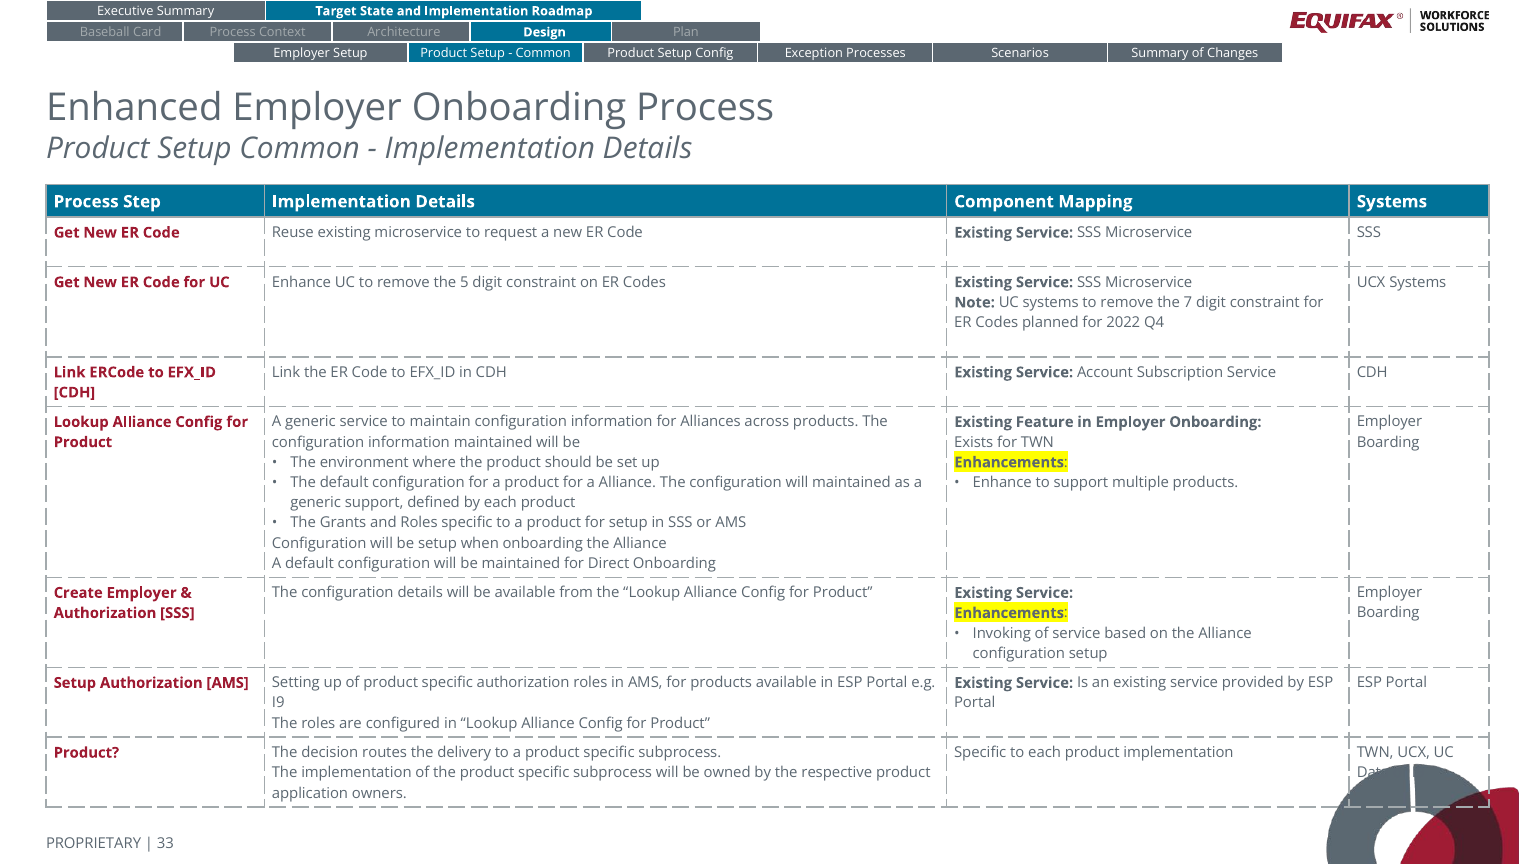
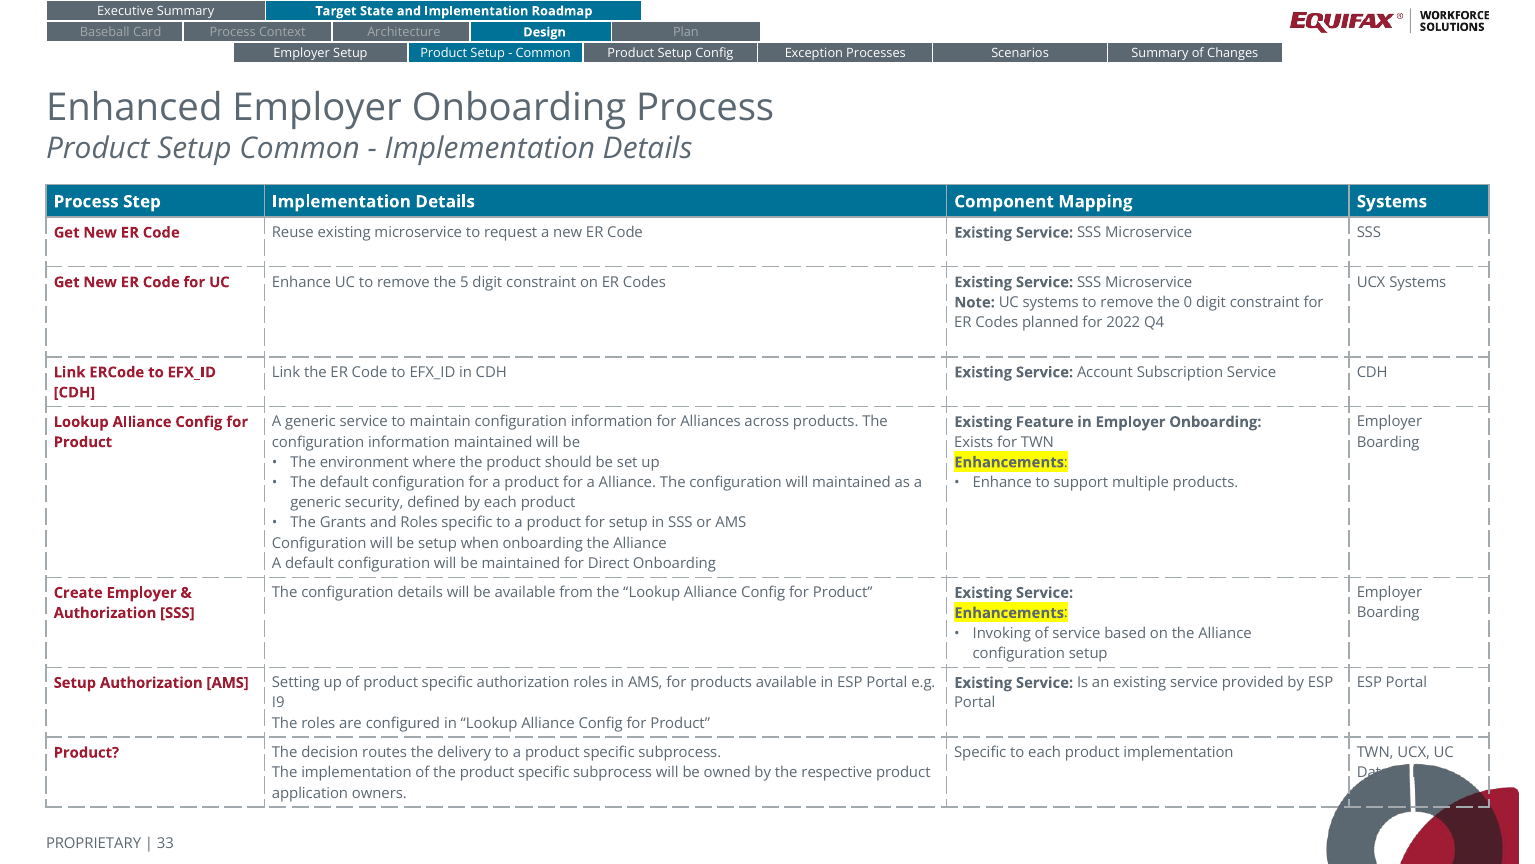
7: 7 -> 0 (1188, 302)
generic support: support -> security (374, 502)
